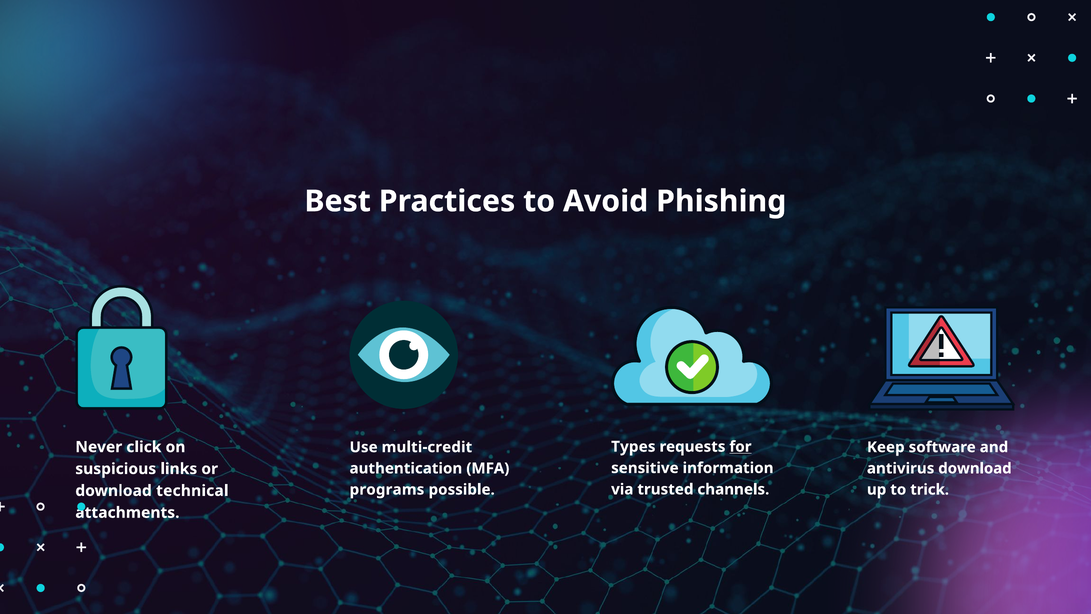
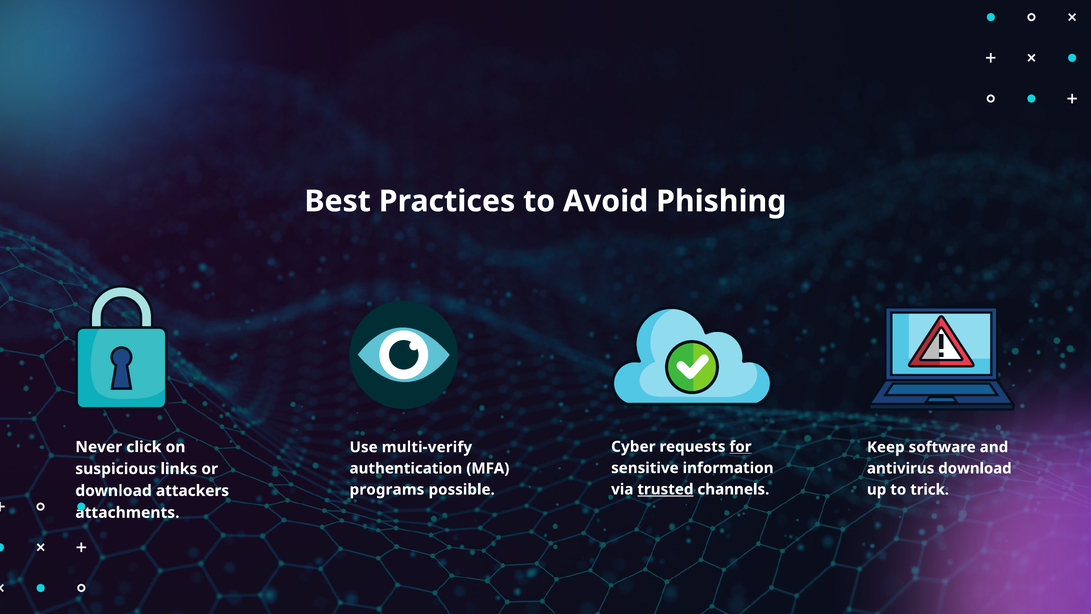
Types: Types -> Cyber (633, 446)
multi-credit: multi-credit -> multi-verify (427, 447)
trusted underline: none -> present (665, 489)
technical: technical -> attackers (192, 491)
